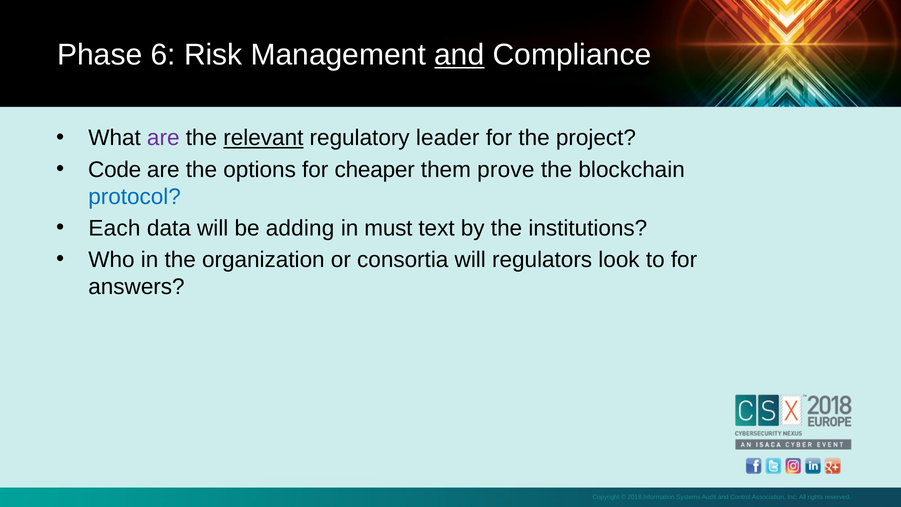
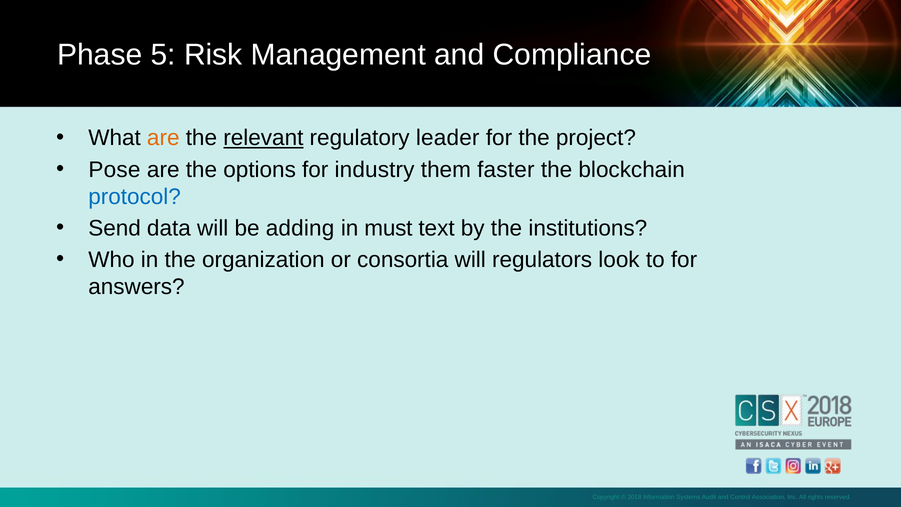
6: 6 -> 5 (163, 55)
and underline: present -> none (459, 55)
are colour: purple -> orange (163, 138)
Code: Code -> Pose (114, 170)
cheaper: cheaper -> industry (375, 170)
prove: prove -> faster (506, 170)
Each: Each -> Send (115, 228)
